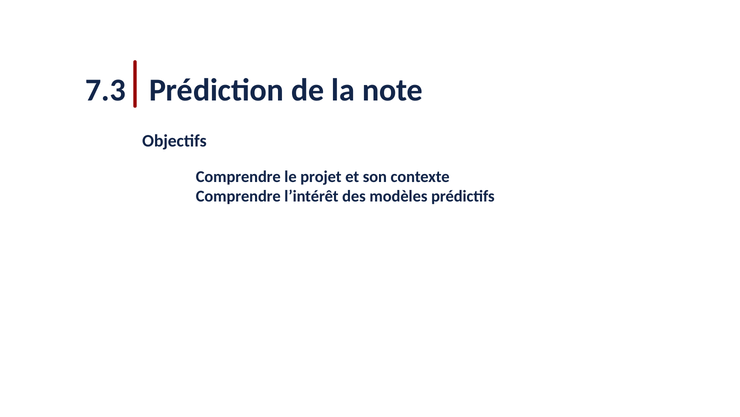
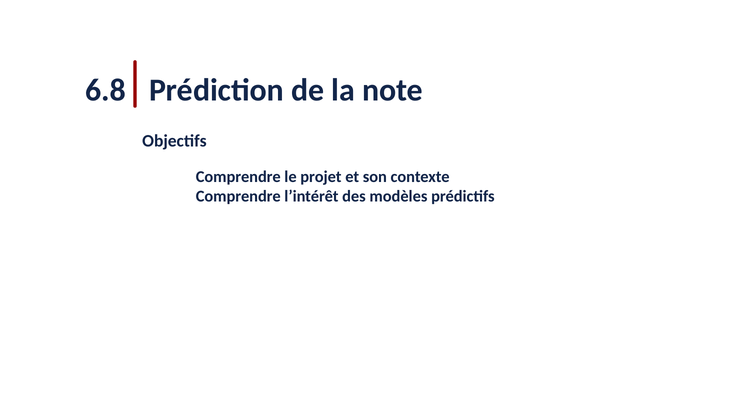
7.3: 7.3 -> 6.8 (106, 90)
